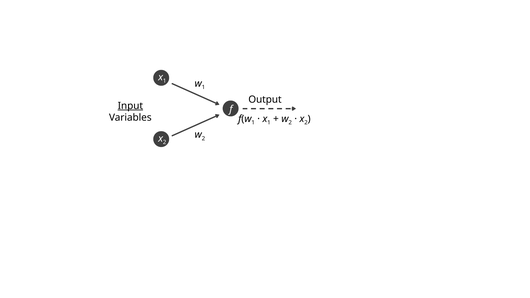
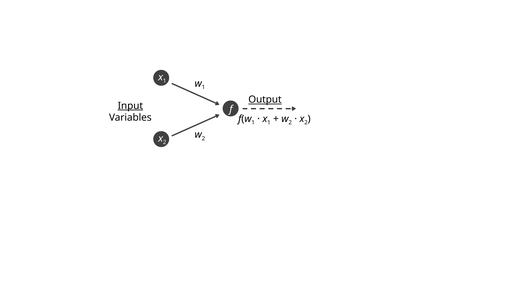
Output underline: none -> present (265, 100)
